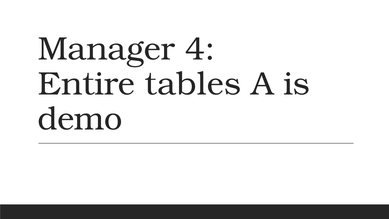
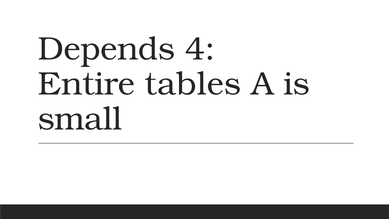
Manager: Manager -> Depends (106, 49)
demo: demo -> small (80, 119)
